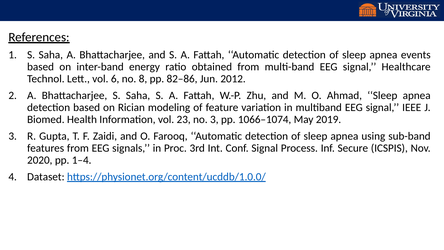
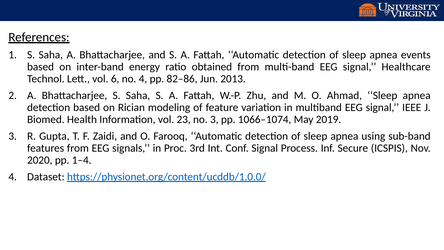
no 8: 8 -> 4 (143, 79)
2012: 2012 -> 2013 (233, 79)
